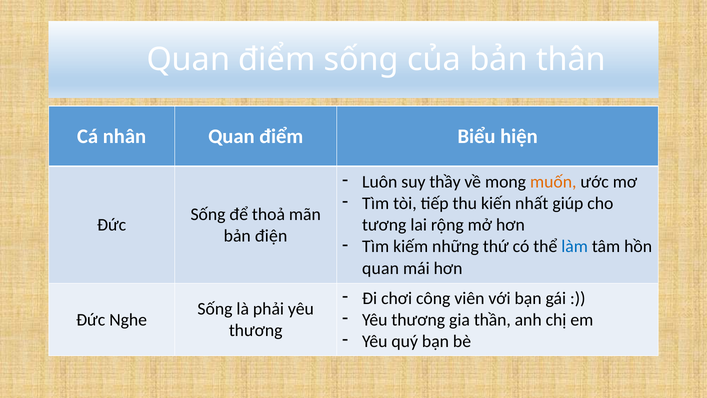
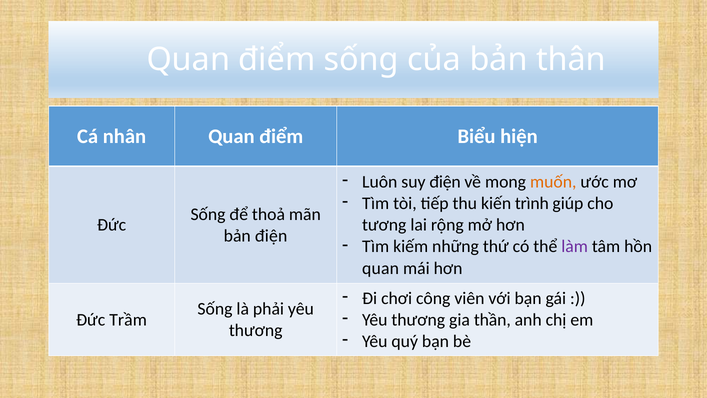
suy thầy: thầy -> điện (445, 182)
nhất: nhất -> trình (532, 203)
làm colour: blue -> purple (575, 246)
Nghe: Nghe -> Trầm (128, 320)
